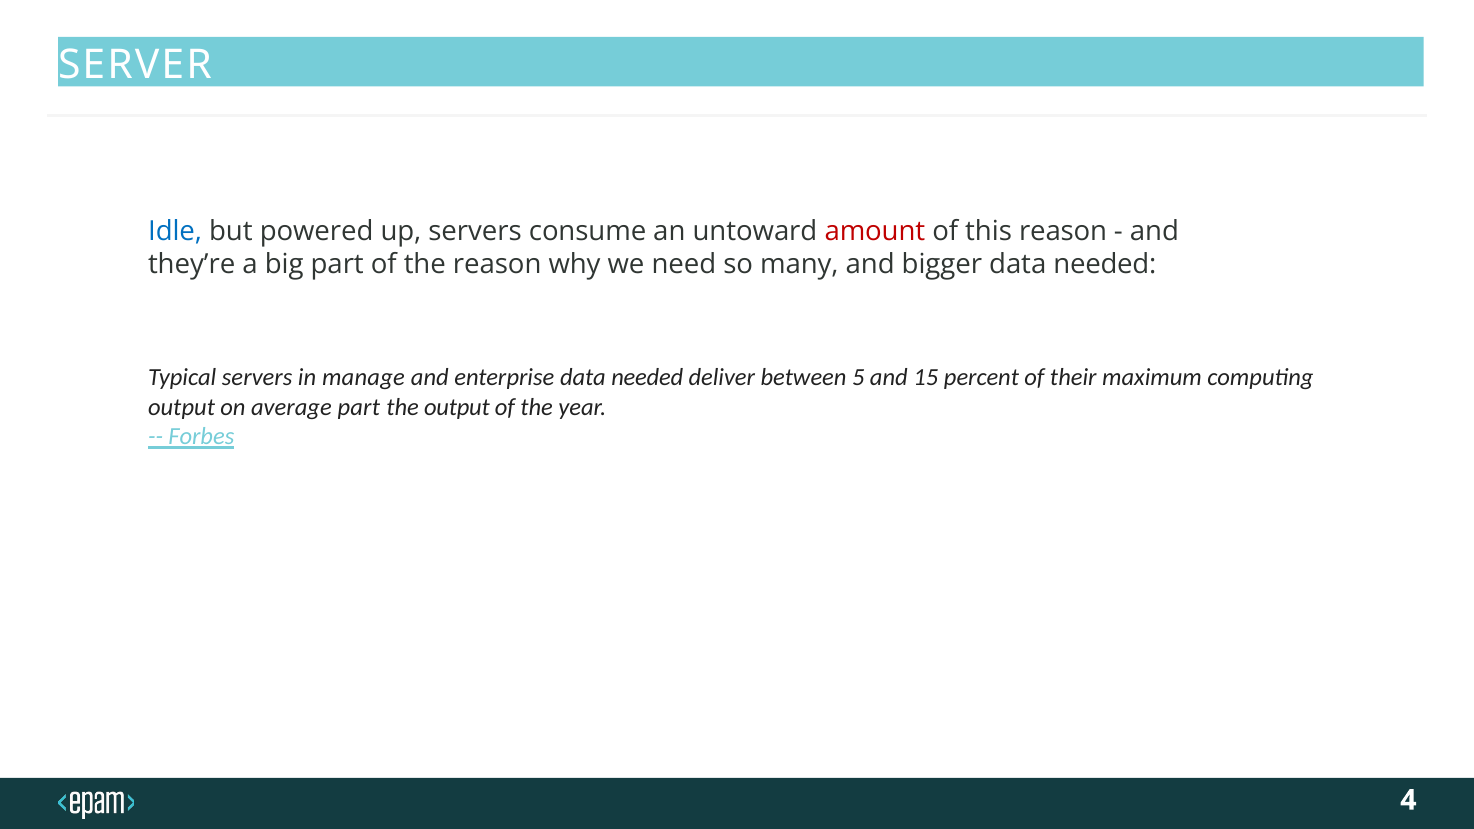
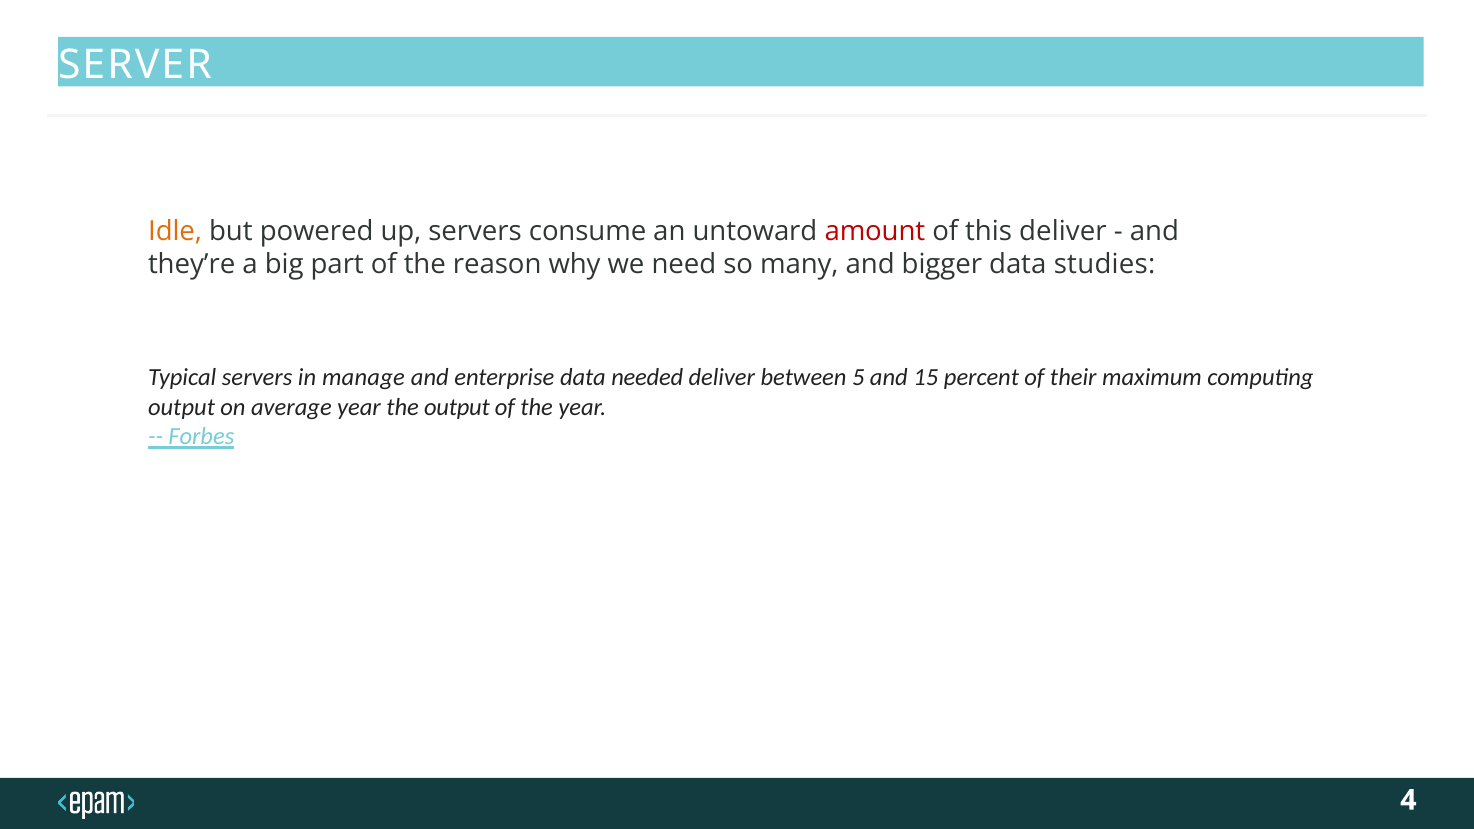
Idle colour: blue -> orange (175, 231)
this reason: reason -> deliver (1063, 231)
bigger data needed: needed -> studies (1105, 264)
average part: part -> year (359, 407)
